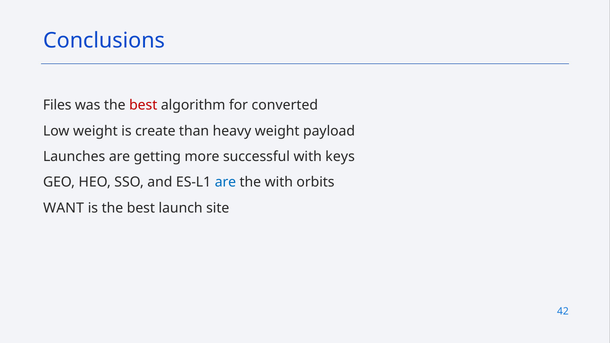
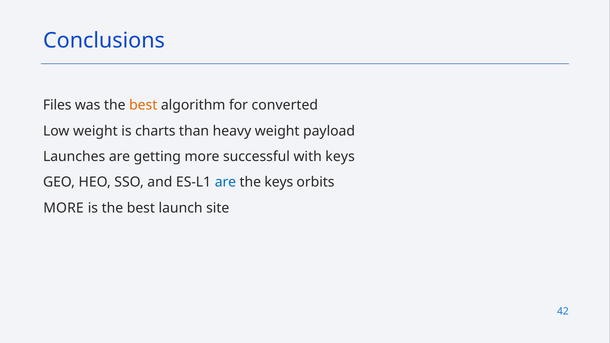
best colour: red -> orange (143, 105)
create: create -> charts (155, 131)
the with: with -> keys (279, 182)
WANT: WANT -> MORE (64, 208)
